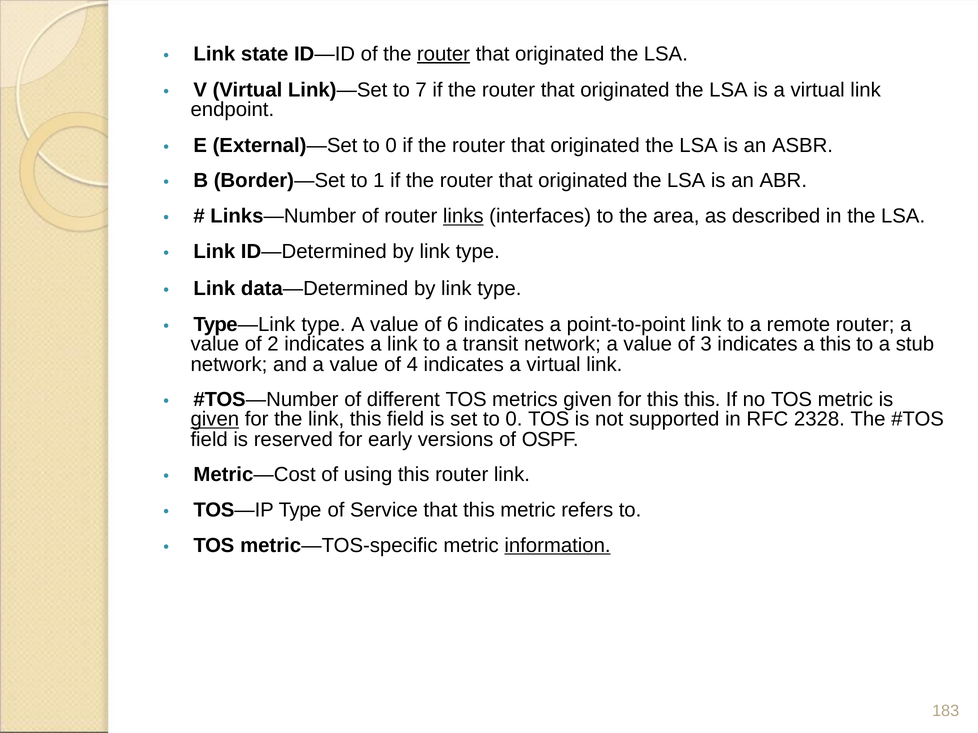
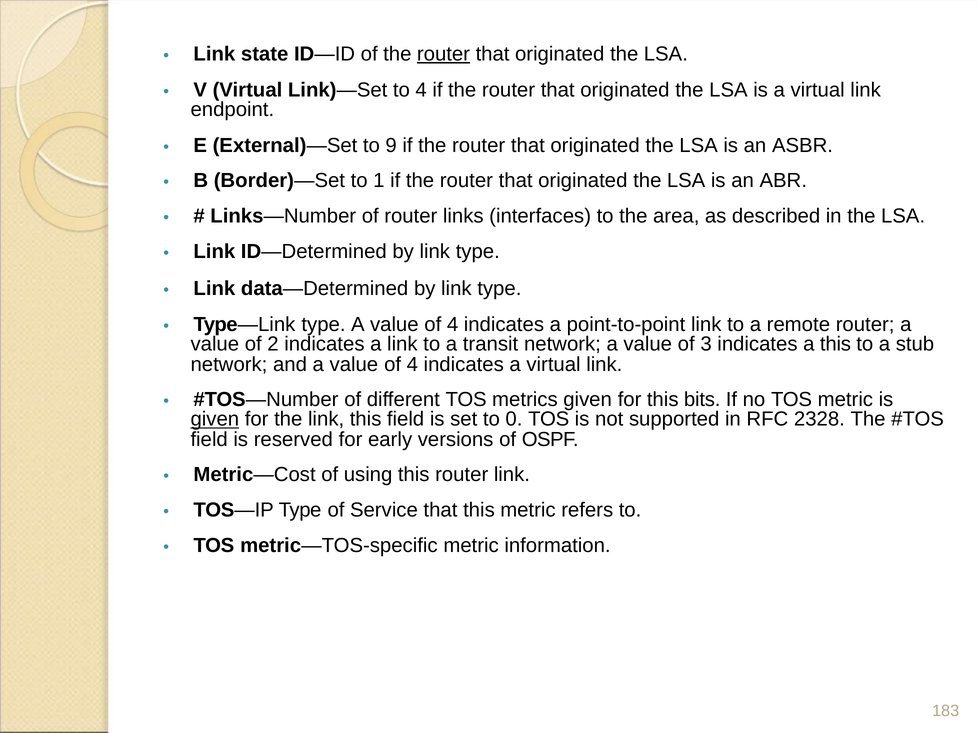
to 7: 7 -> 4 (421, 90)
External)—Set to 0: 0 -> 9 (391, 145)
links underline: present -> none (463, 216)
6: 6 -> 4 (453, 325)
this this: this -> bits (702, 400)
information underline: present -> none (558, 546)
